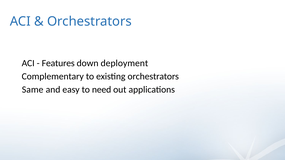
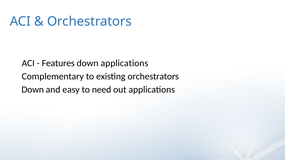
down deployment: deployment -> applications (124, 63)
Same: Same -> Down (33, 90)
